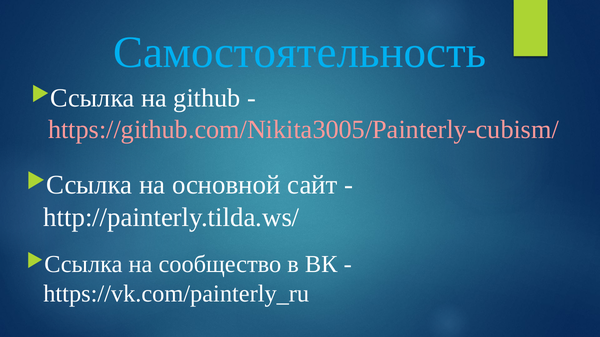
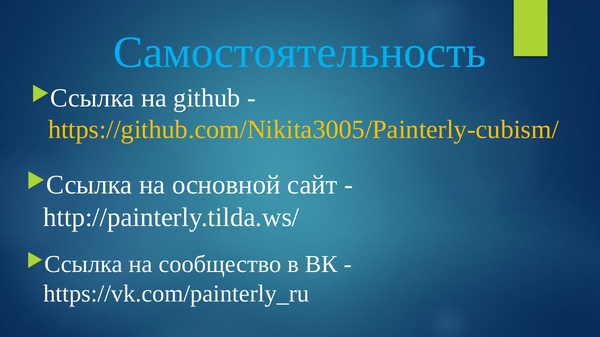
https://github.com/Nikita3005/Painterly-cubism/ colour: pink -> yellow (303, 130)
